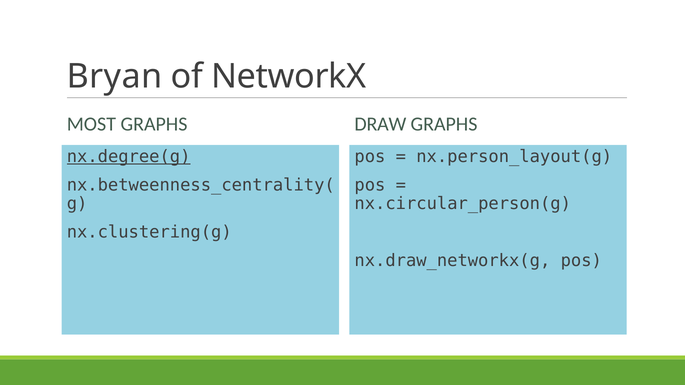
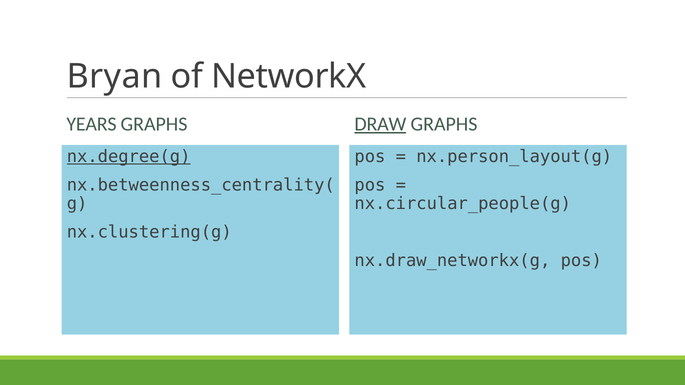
MOST: MOST -> YEARS (92, 124)
DRAW underline: none -> present (380, 124)
nx.circular_person(g: nx.circular_person(g -> nx.circular_people(g (463, 204)
